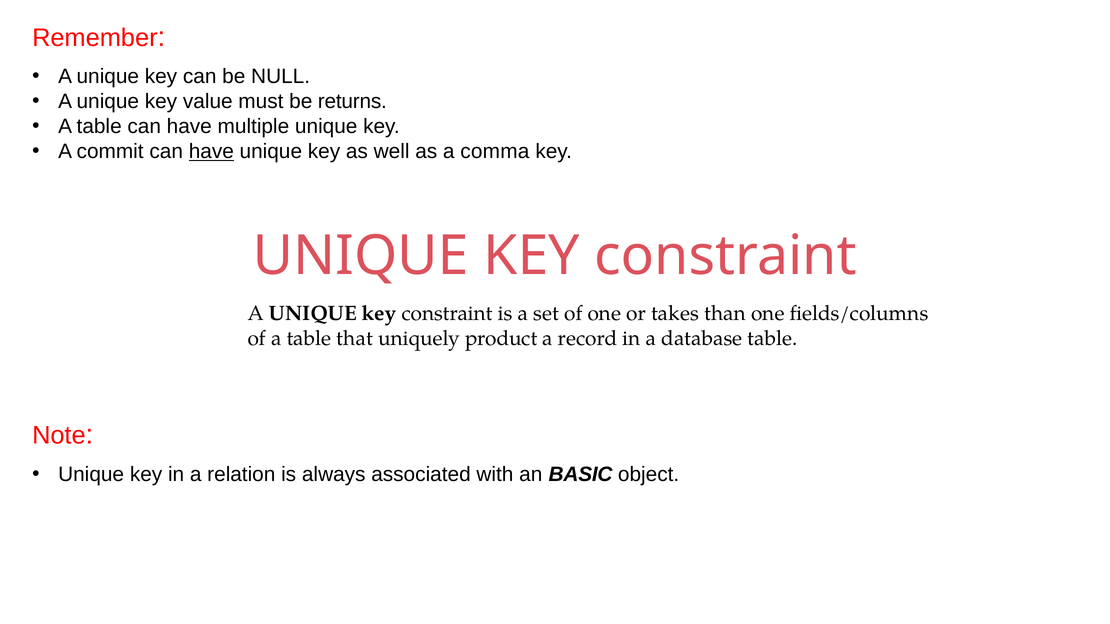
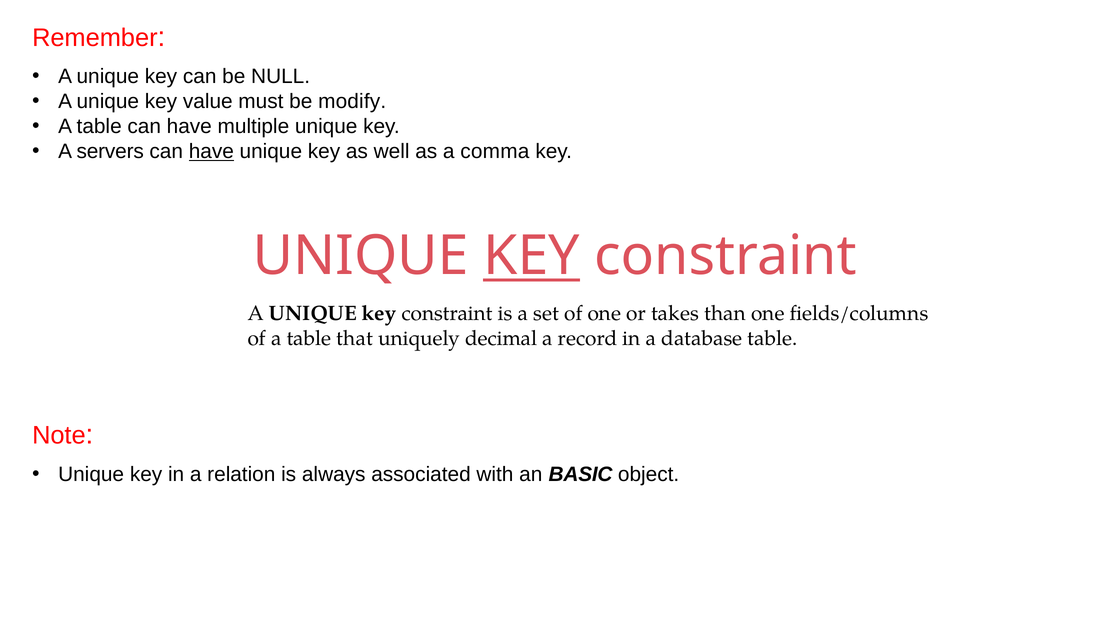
returns: returns -> modify (352, 102)
commit: commit -> servers (110, 152)
KEY underline: none -> present (532, 256)
product: product -> decimal (501, 339)
